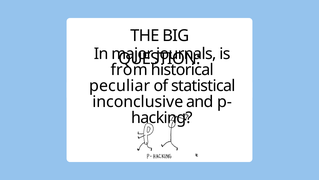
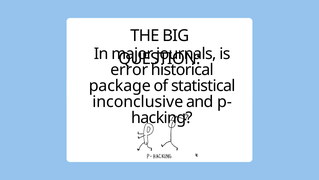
from: from -> error (129, 70)
peculiar: peculiar -> package (120, 86)
